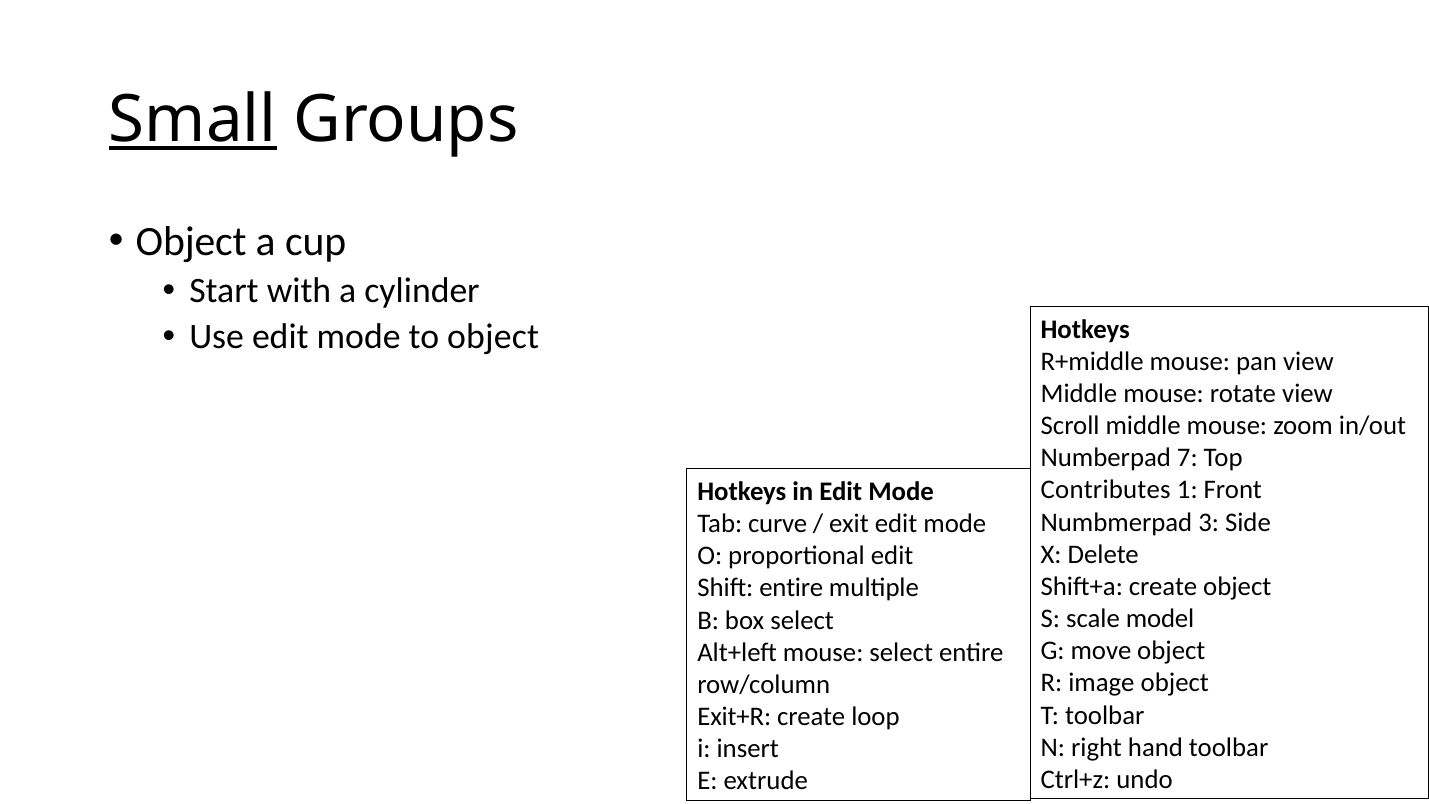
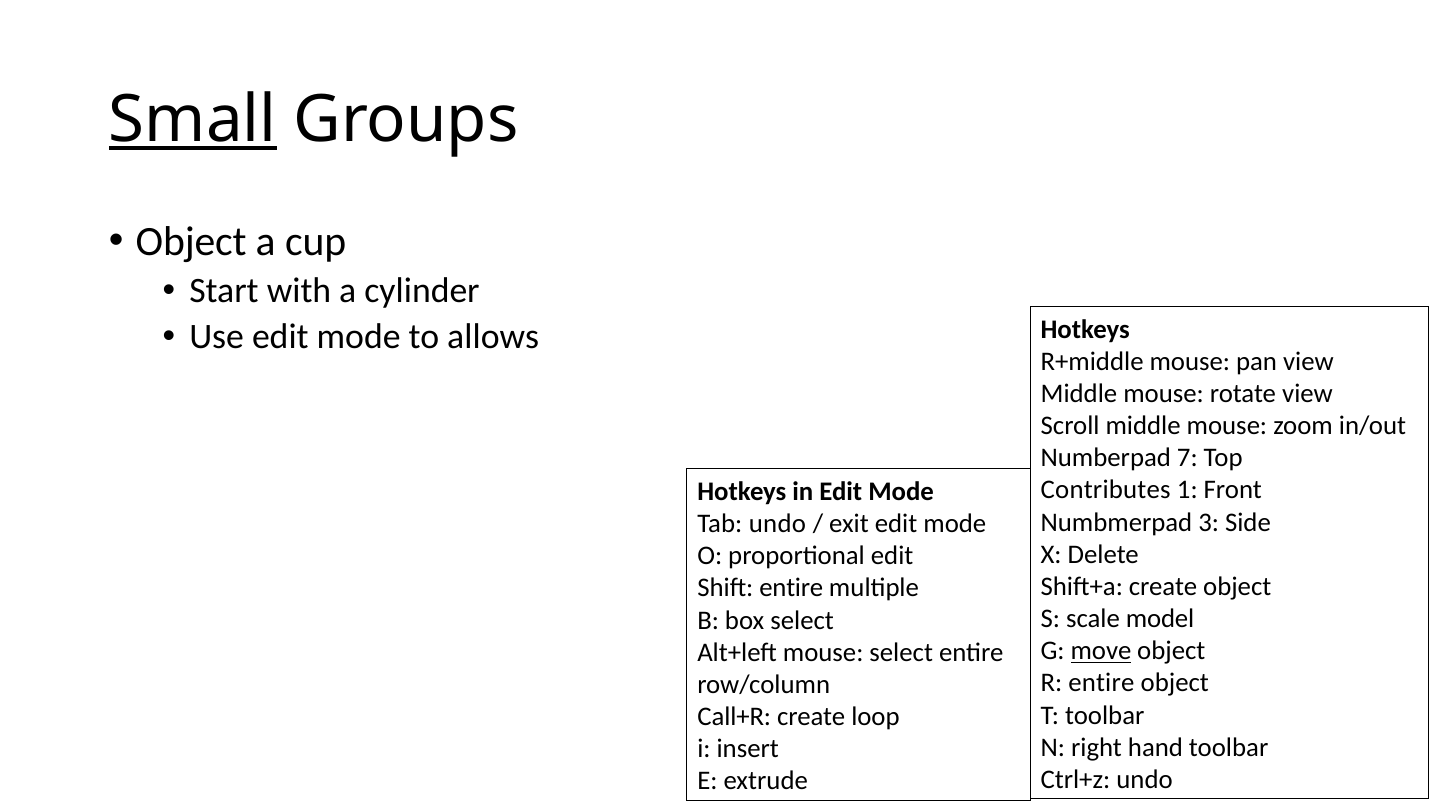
to object: object -> allows (493, 337)
Tab curve: curve -> undo (777, 524)
move underline: none -> present (1101, 651)
R image: image -> entire (1101, 683)
Exit+R: Exit+R -> Call+R (734, 717)
